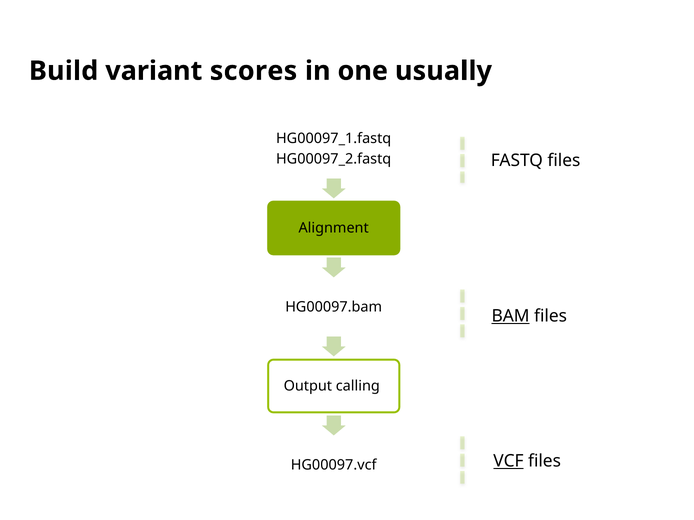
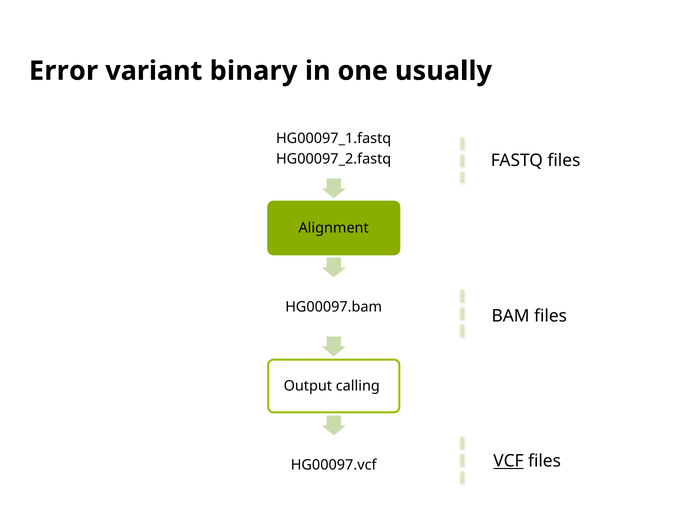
Build: Build -> Error (64, 71)
scores: scores -> binary (254, 71)
BAM underline: present -> none (511, 316)
